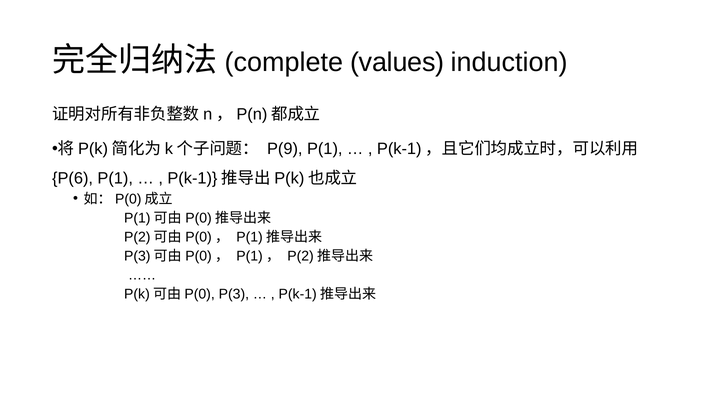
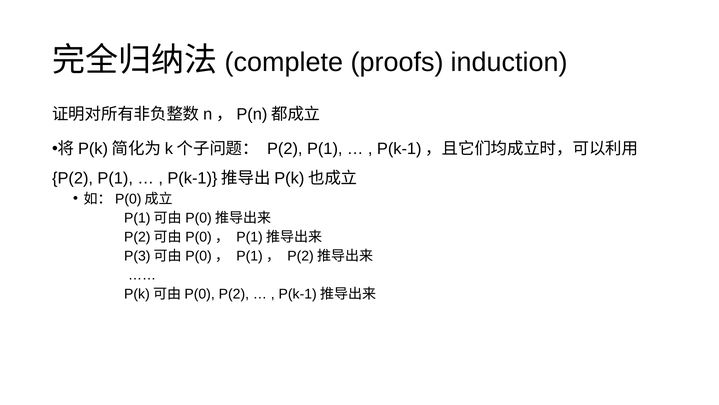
values: values -> proofs (397, 62)
P(9: P(9 -> P(2 (285, 149)
P(6: P(6 -> P(2 (73, 178)
P(3: P(3 -> P(2 (234, 294)
